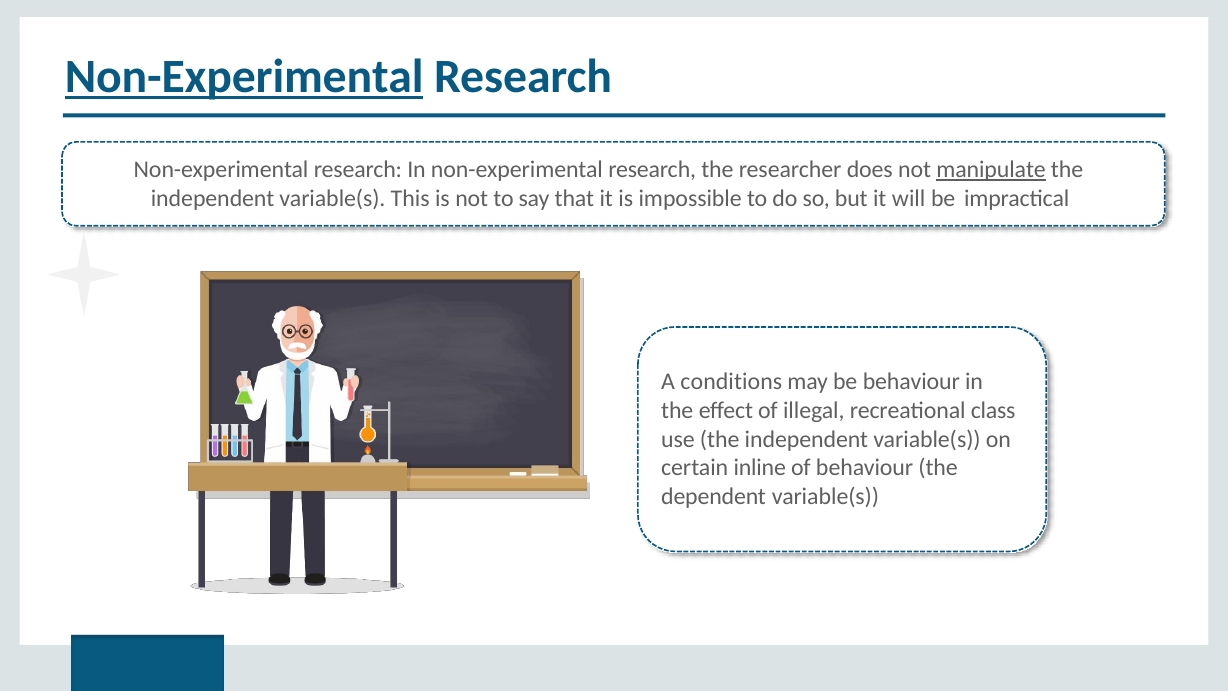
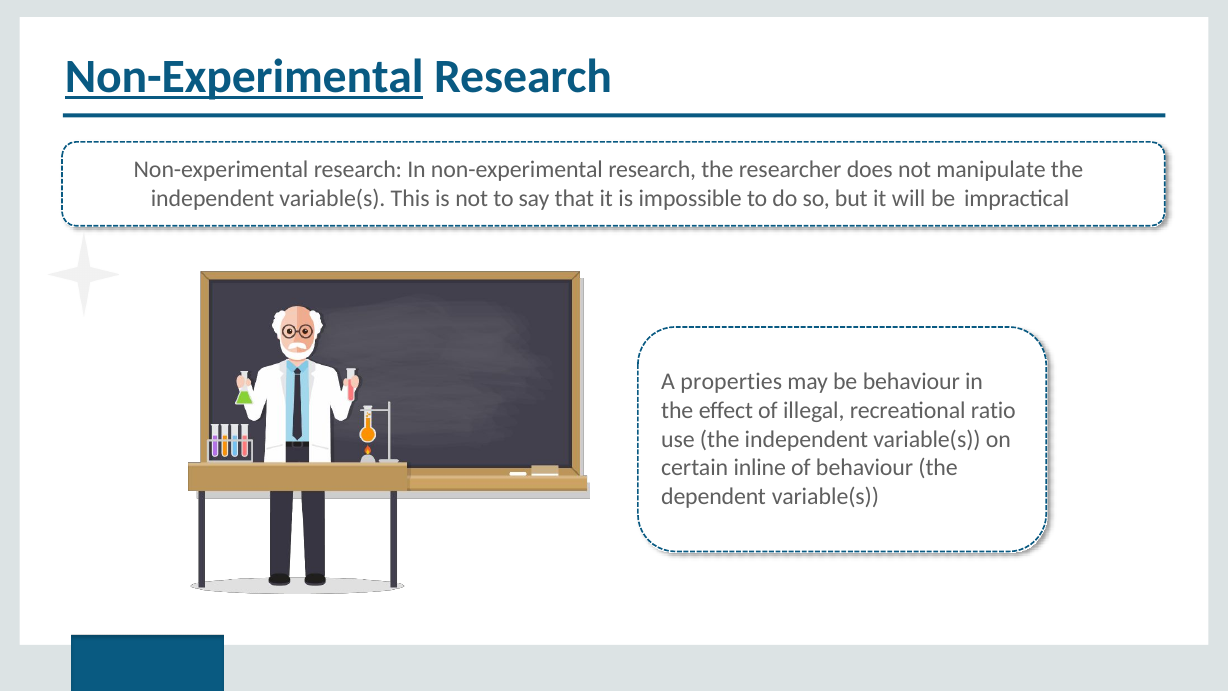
manipulate underline: present -> none (991, 170)
conditions: conditions -> properties (731, 382)
class: class -> ratio (993, 411)
